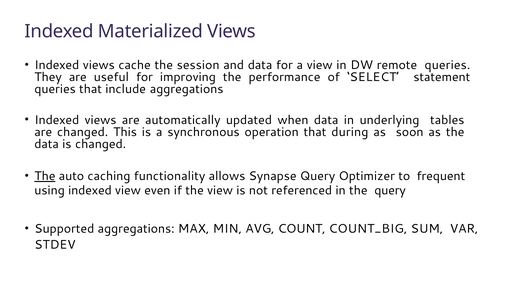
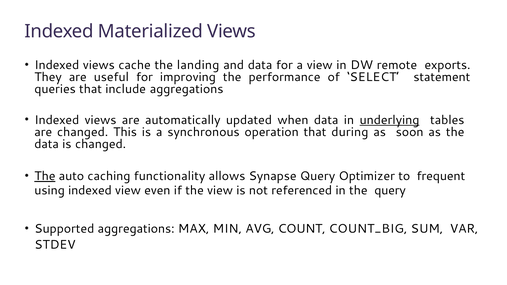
session: session -> landing (198, 65)
remote queries: queries -> exports (447, 65)
underlying underline: none -> present (389, 120)
